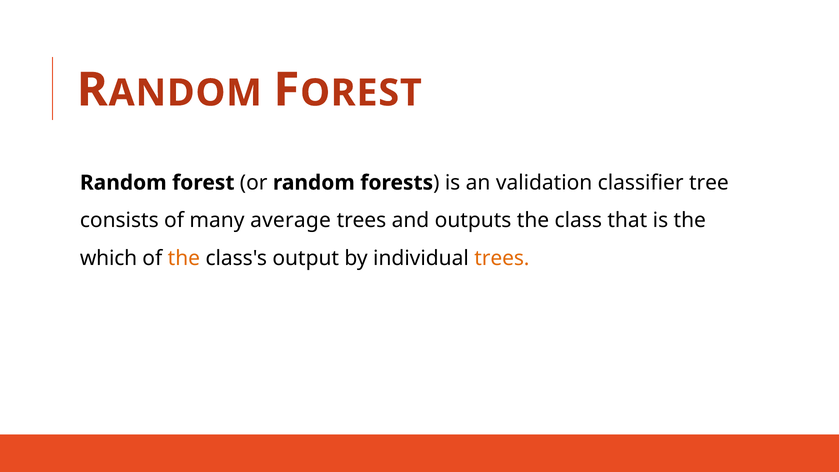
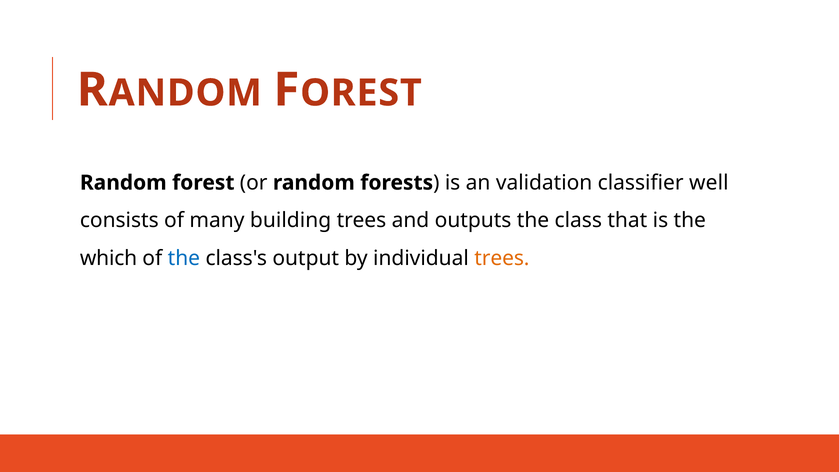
tree: tree -> well (709, 183)
average: average -> building (291, 220)
the colour: orange -> blue (184, 258)
